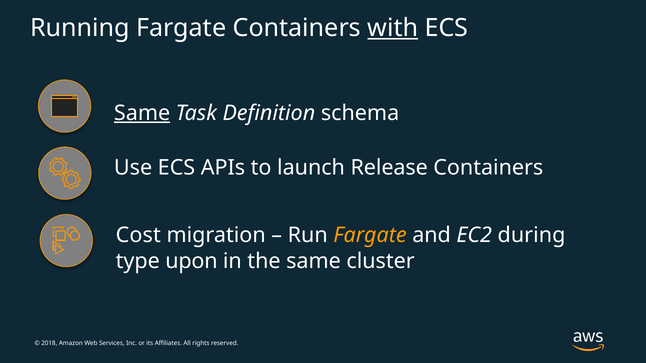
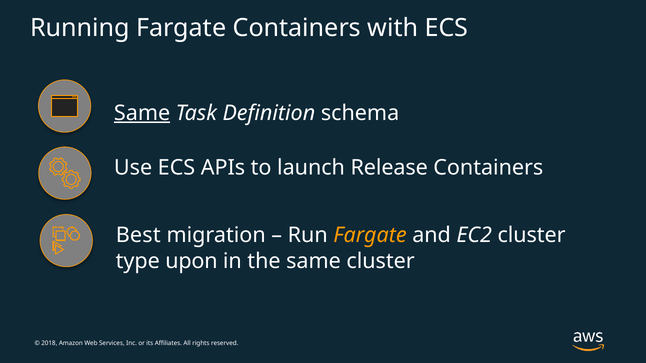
with underline: present -> none (393, 28)
Cost: Cost -> Best (138, 236)
EC2 during: during -> cluster (532, 236)
